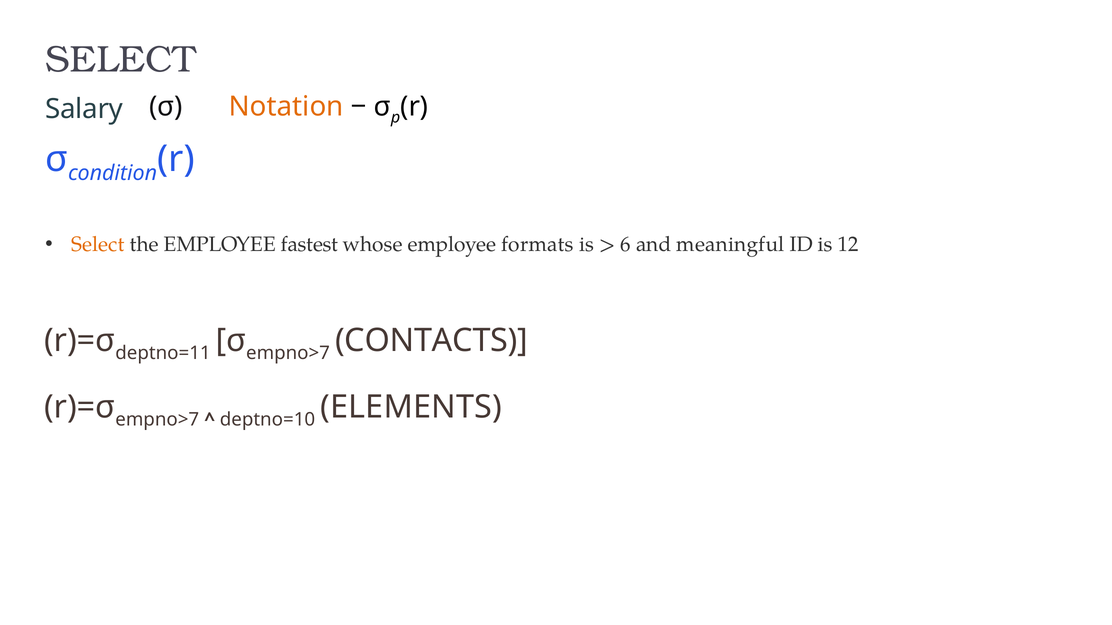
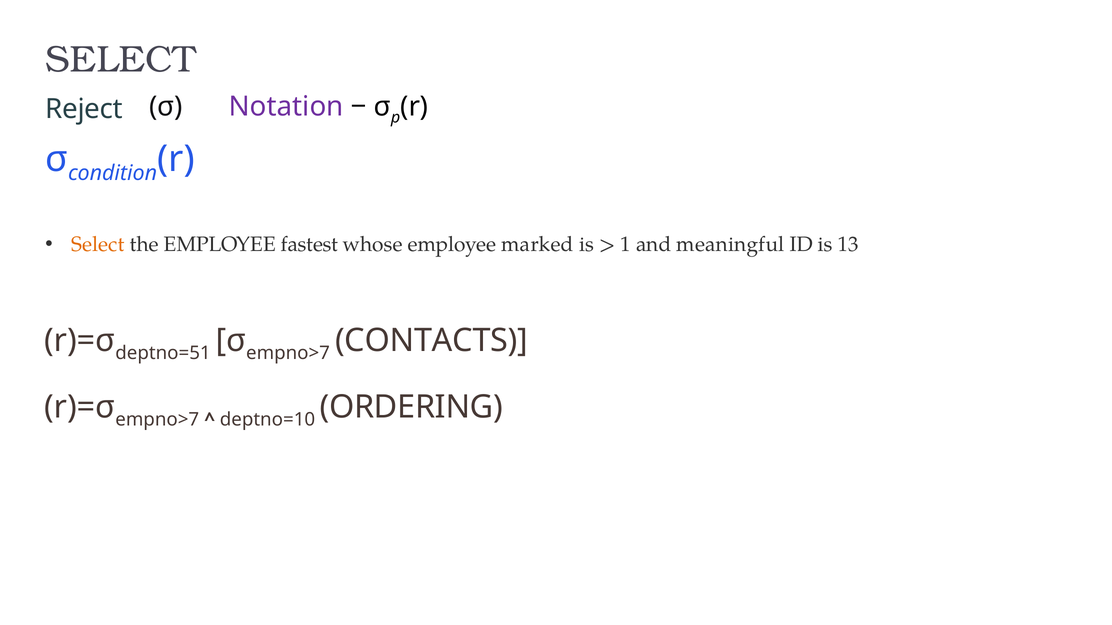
Salary: Salary -> Reject (84, 109)
Notation colour: orange -> purple (286, 107)
formats: formats -> marked (537, 245)
6: 6 -> 1 (626, 245)
12: 12 -> 13 (848, 245)
deptno=11: deptno=11 -> deptno=51 (163, 353)
ELEMENTS: ELEMENTS -> ORDERING (411, 407)
